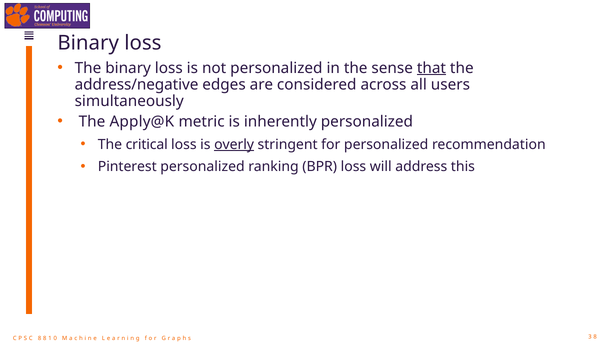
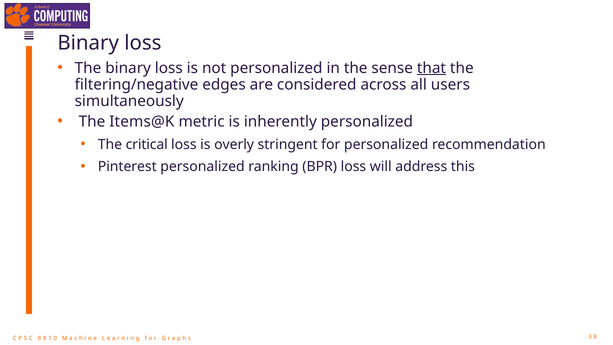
address/negative: address/negative -> filtering/negative (137, 85)
Apply@K: Apply@K -> Items@K (142, 121)
overly underline: present -> none (234, 144)
